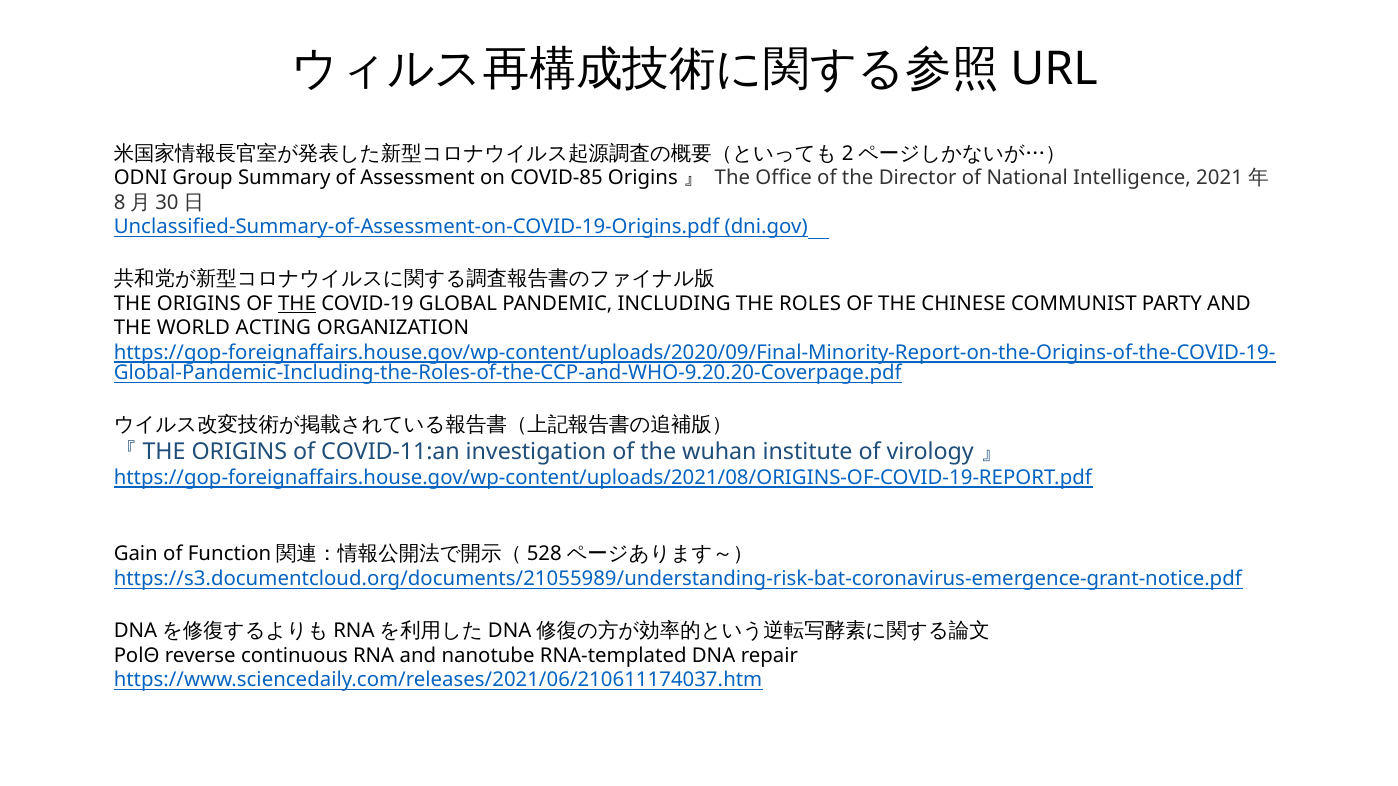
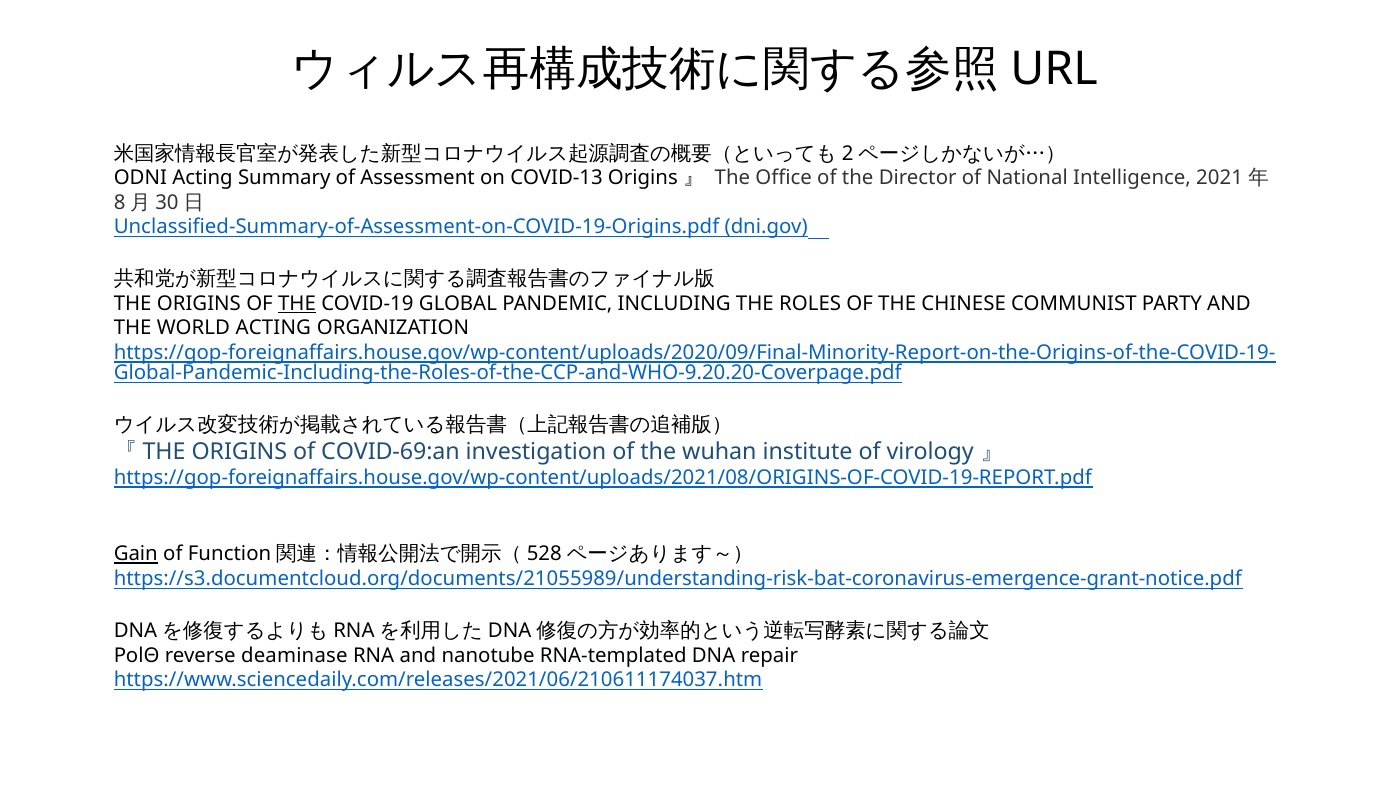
ODNI Group: Group -> Acting (202, 178)
COVID-85: COVID-85 -> COVID-13 (556, 178)
COVID-11:an: COVID-11:an -> COVID-69:an (390, 452)
Gain underline: none -> present (136, 554)
continuous: continuous -> deaminase (294, 656)
